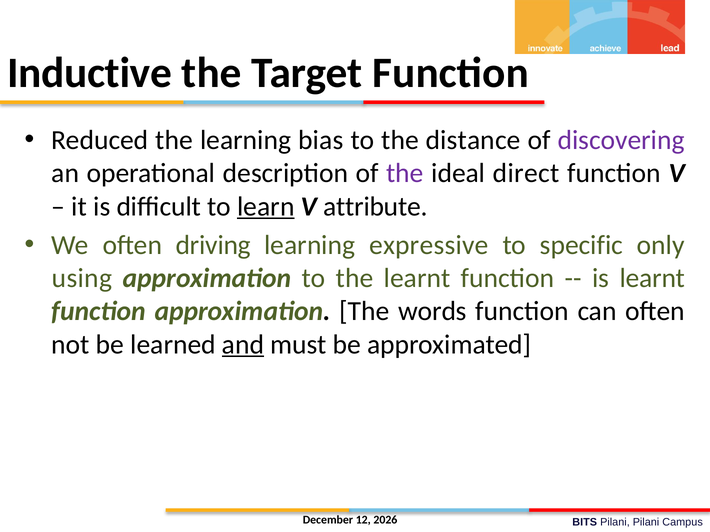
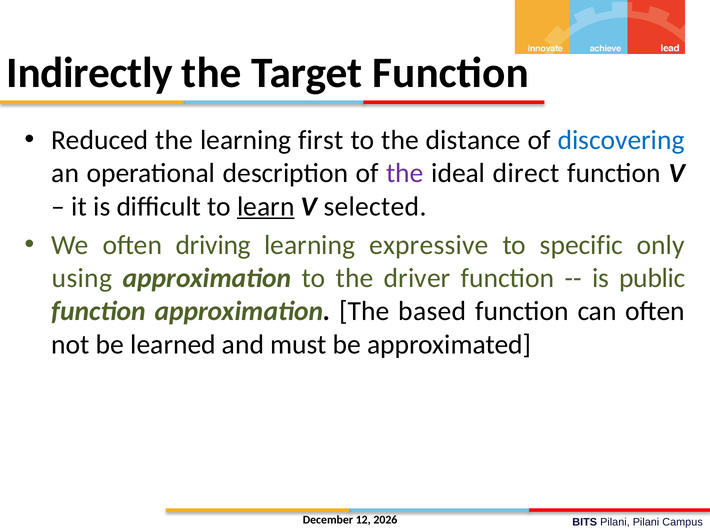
Inductive: Inductive -> Indirectly (90, 73)
bias: bias -> first (321, 140)
discovering colour: purple -> blue (621, 140)
attribute: attribute -> selected (375, 207)
the learnt: learnt -> driver (417, 279)
is learnt: learnt -> public (652, 279)
words: words -> based (432, 312)
and underline: present -> none (243, 345)
